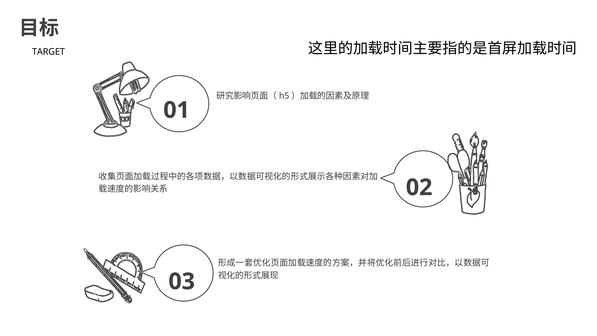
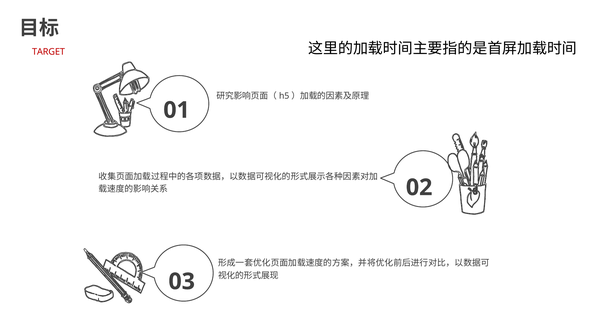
TARGET colour: black -> red (49, 52)
